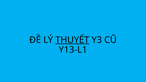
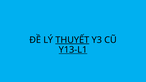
Y13-L1 underline: none -> present (73, 50)
